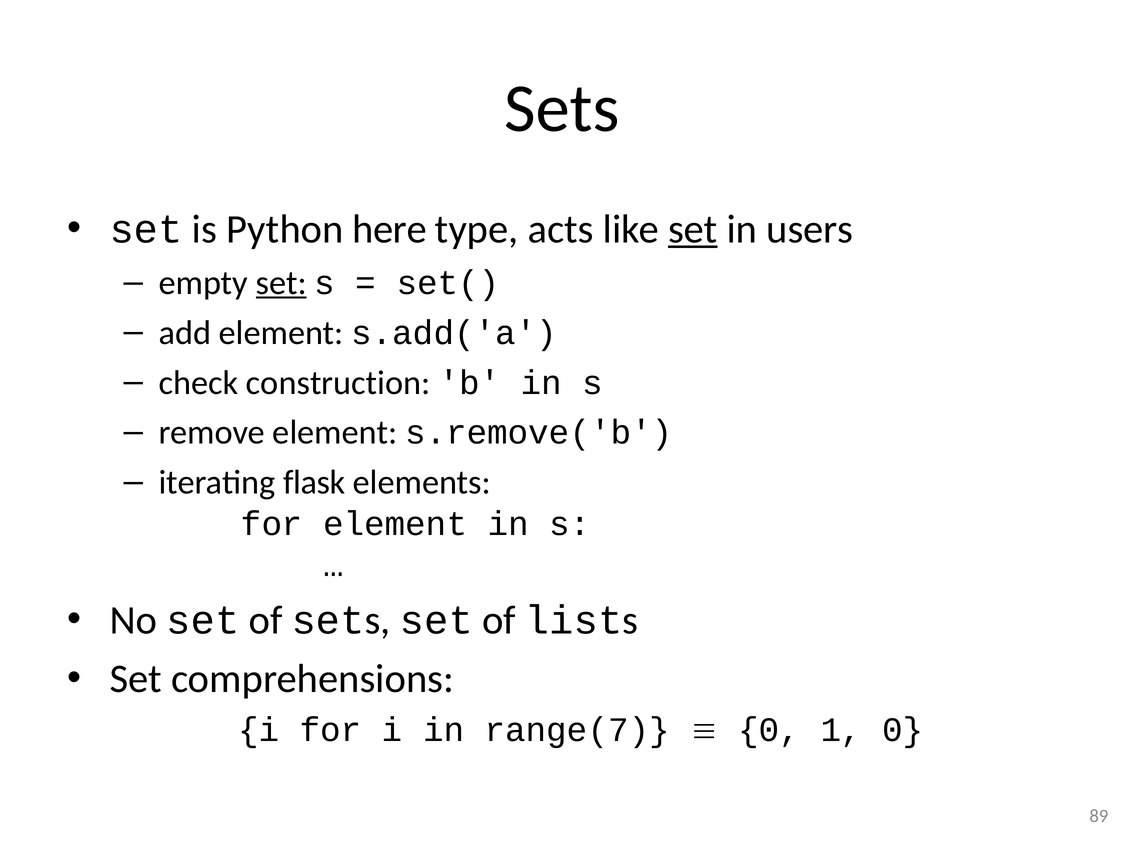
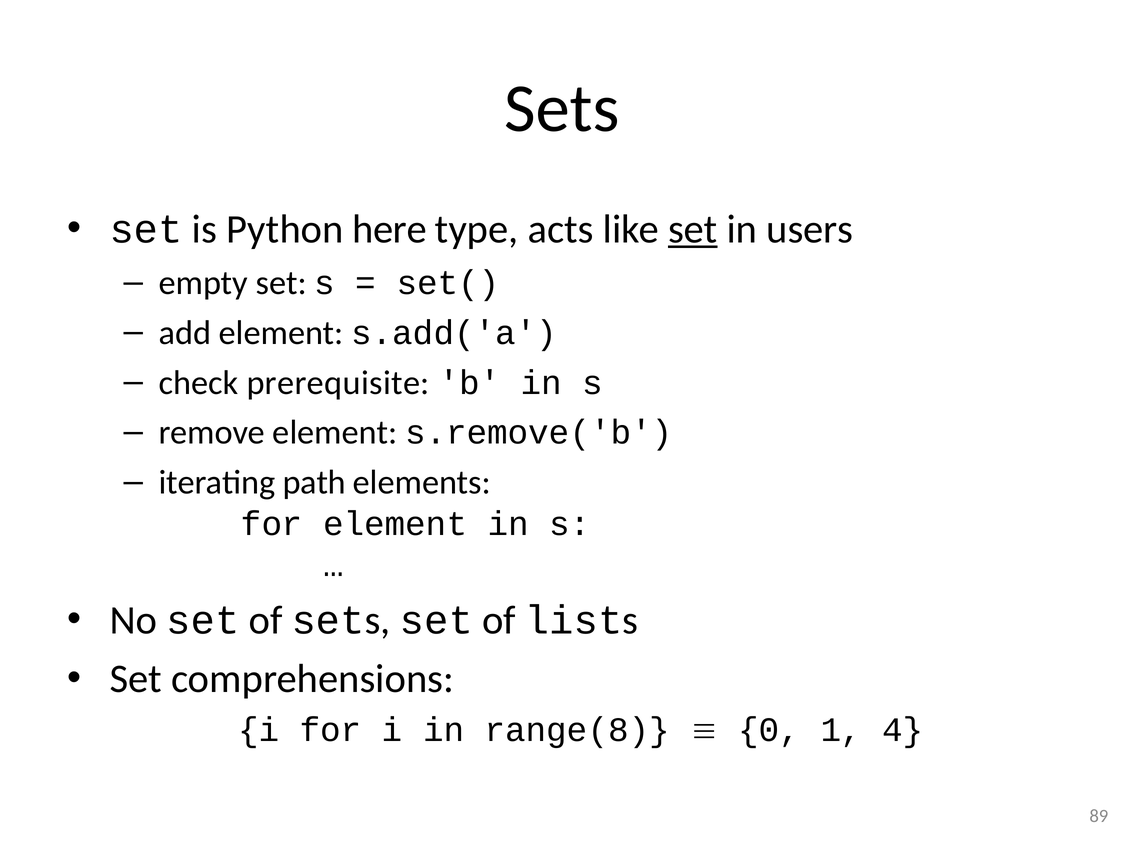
set underline: present -> none (281, 283)
construction: construction -> prerequisite (338, 383)
flask: flask -> path (314, 483)
range(7: range(7 -> range(8 (577, 730)
1 0: 0 -> 4 (903, 730)
